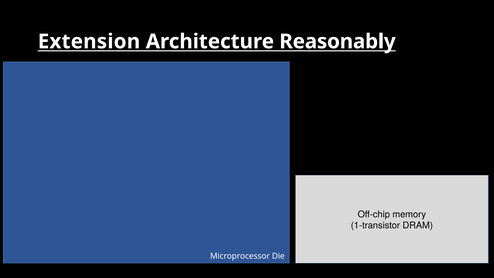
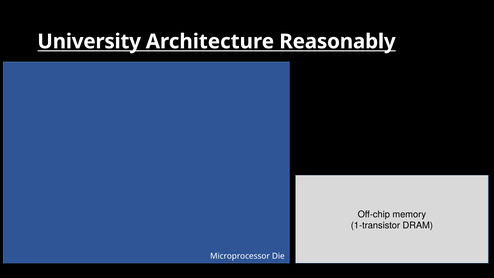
Extension: Extension -> University (89, 42)
